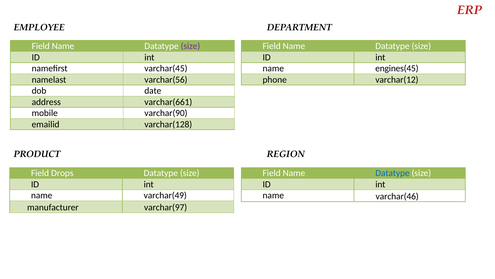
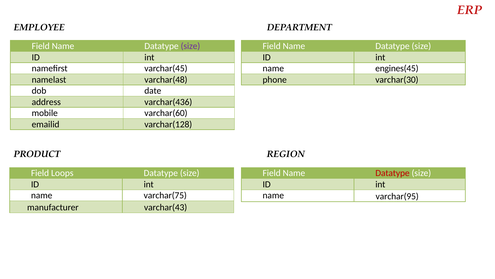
varchar(56: varchar(56 -> varchar(48 (166, 79)
varchar(12: varchar(12 -> varchar(30 (397, 79)
varchar(661: varchar(661 -> varchar(436 (168, 102)
varchar(90: varchar(90 -> varchar(60 (166, 113)
Drops: Drops -> Loops (62, 173)
Datatype colour: blue -> red (392, 173)
varchar(49: varchar(49 -> varchar(75 (165, 195)
varchar(46: varchar(46 -> varchar(95 (397, 196)
varchar(97: varchar(97 -> varchar(43 (166, 207)
